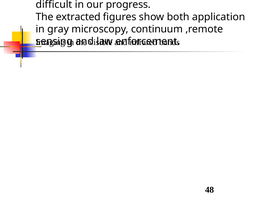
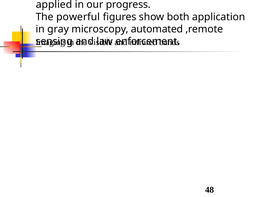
difficult: difficult -> applied (54, 5)
extracted: extracted -> powerful (78, 17)
continuum: continuum -> automated (157, 29)
